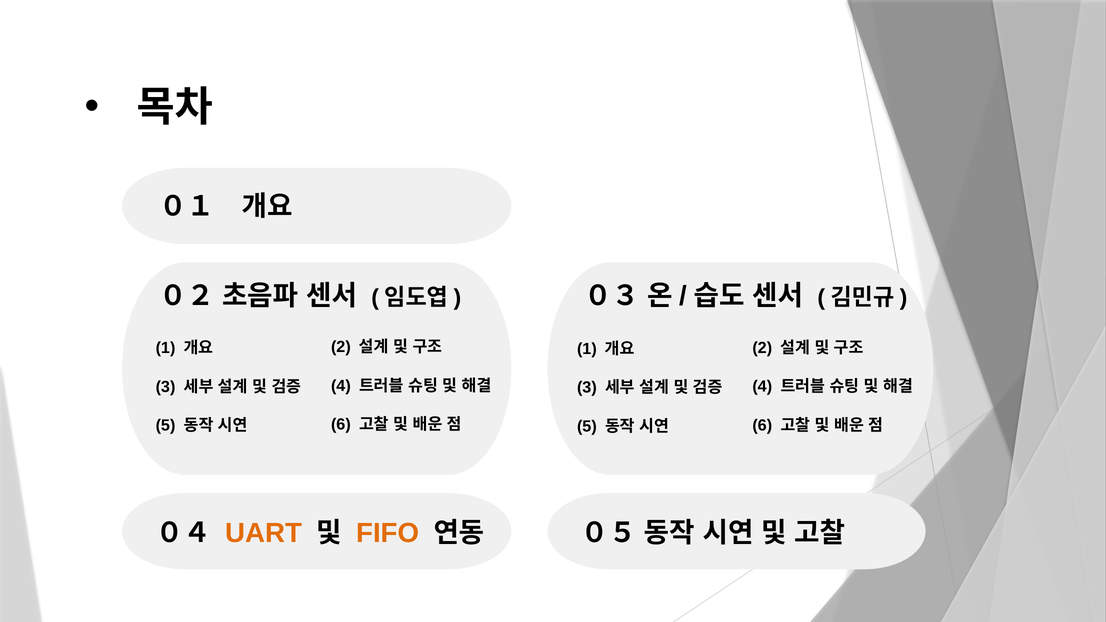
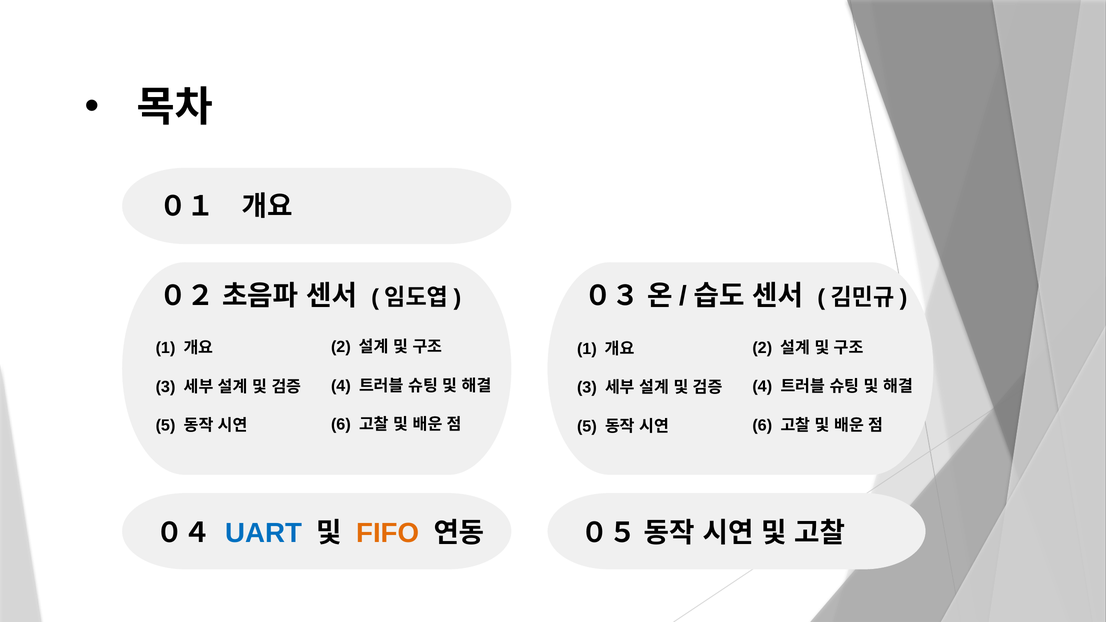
UART colour: orange -> blue (264, 533)
